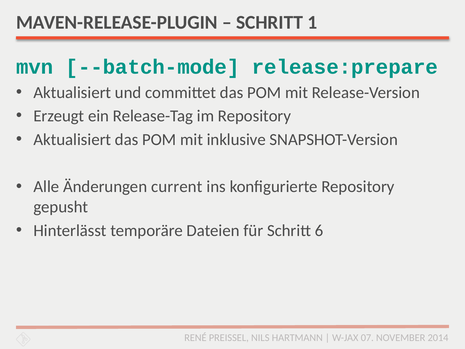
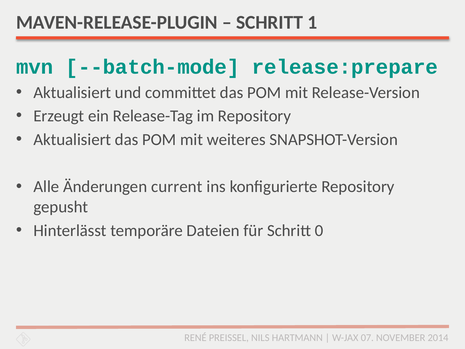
inklusive: inklusive -> weiteres (236, 140)
6: 6 -> 0 (319, 230)
